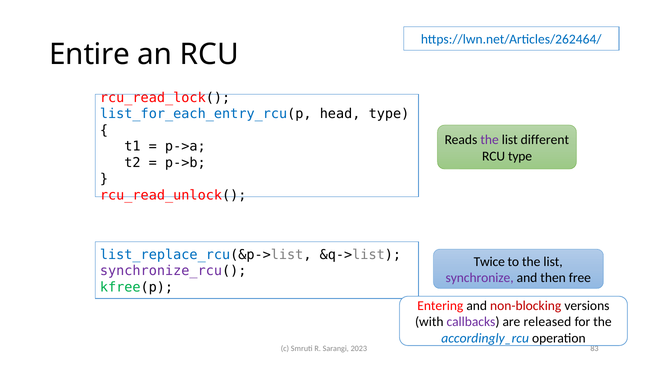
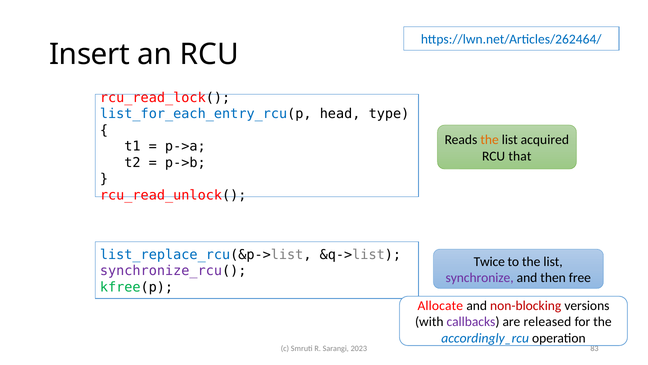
Entire: Entire -> Insert (90, 54)
the colour: purple -> orange (490, 140)
different: different -> acquired (545, 140)
RCU type: type -> that (520, 156)
Entering: Entering -> Allocate (440, 305)
